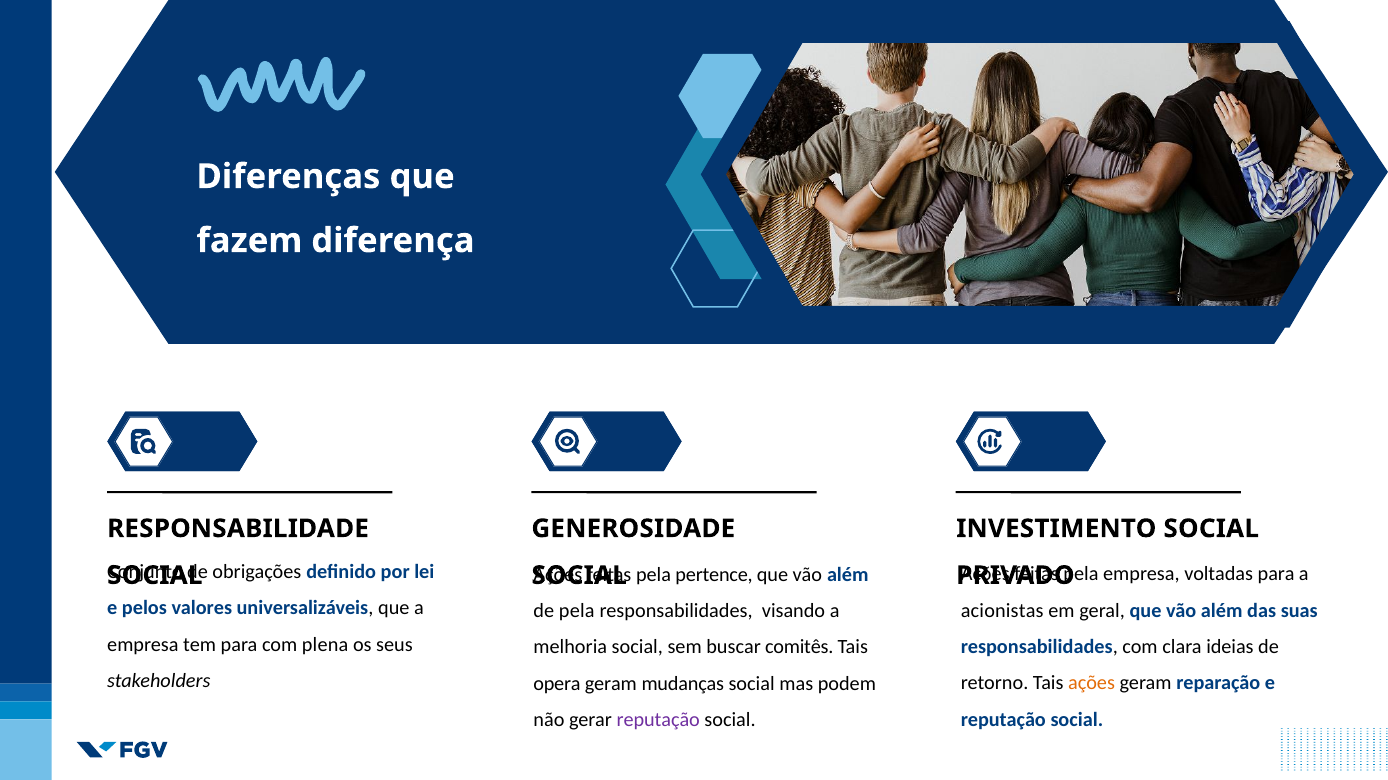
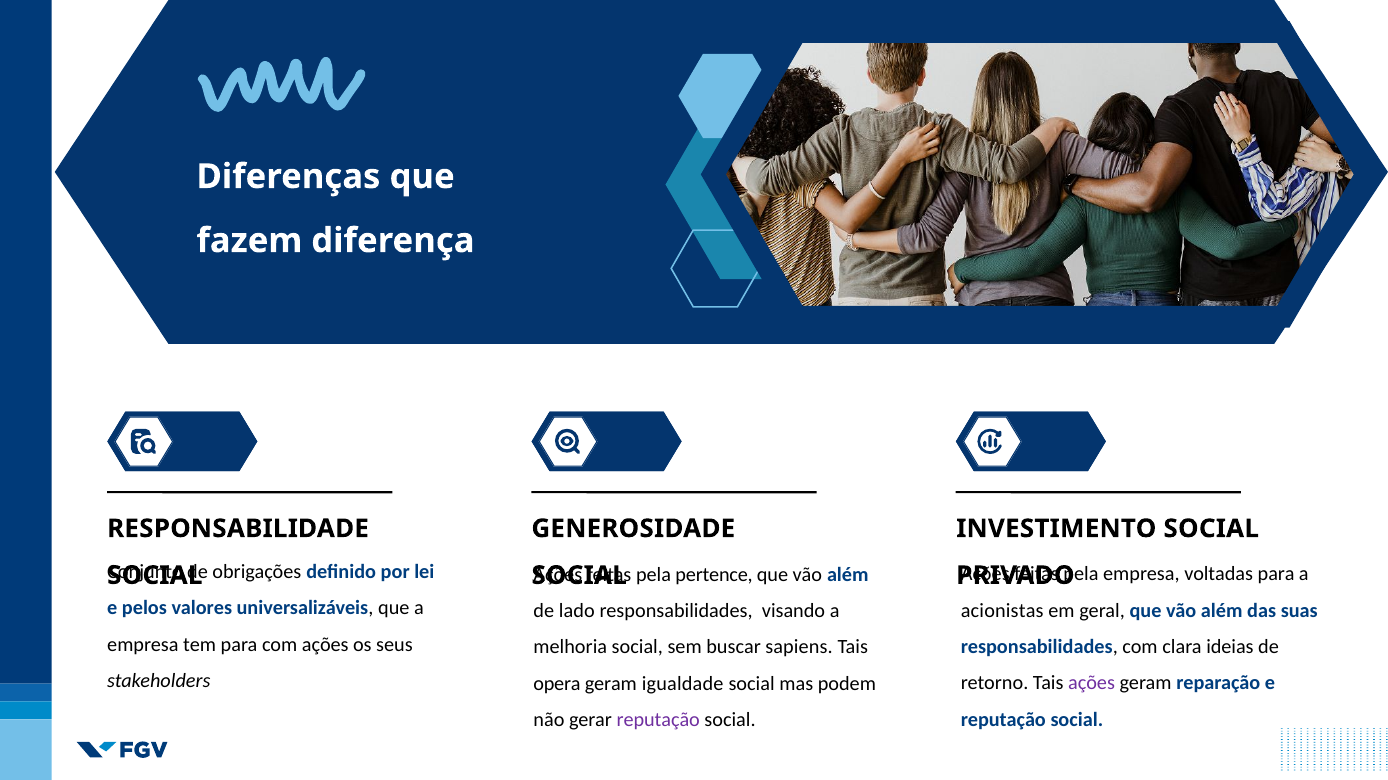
de pela: pela -> lado (577, 611)
com plena: plena -> ações (325, 645)
comitês: comitês -> sapiens (799, 648)
ações colour: orange -> purple (1092, 684)
mudanças: mudanças -> igualdade (683, 684)
